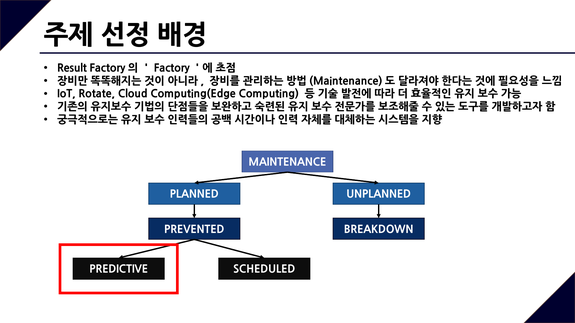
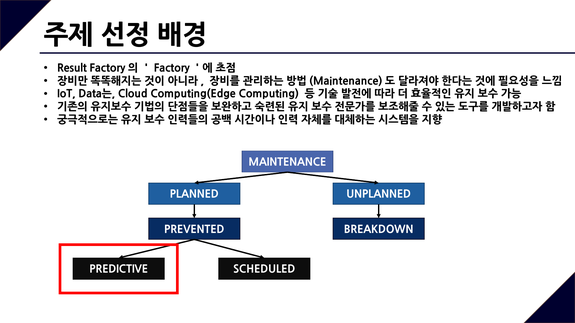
Rotate: Rotate -> Data는 (97, 94)
